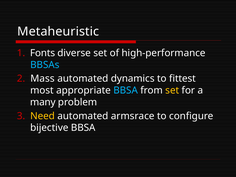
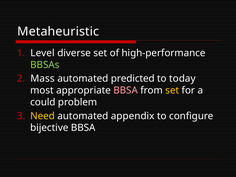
Fonts: Fonts -> Level (43, 53)
BBSAs colour: light blue -> light green (45, 65)
dynamics: dynamics -> predicted (133, 79)
fittest: fittest -> today (182, 79)
BBSA colour: light blue -> pink (126, 90)
many: many -> could (43, 102)
armsrace: armsrace -> appendix (133, 116)
